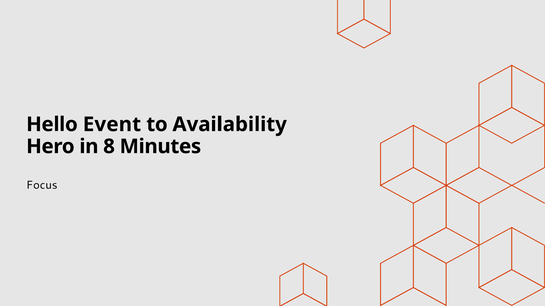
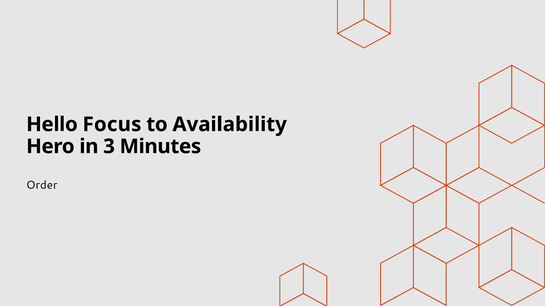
Event: Event -> Focus (112, 125)
8: 8 -> 3 (109, 147)
Focus: Focus -> Order (42, 185)
